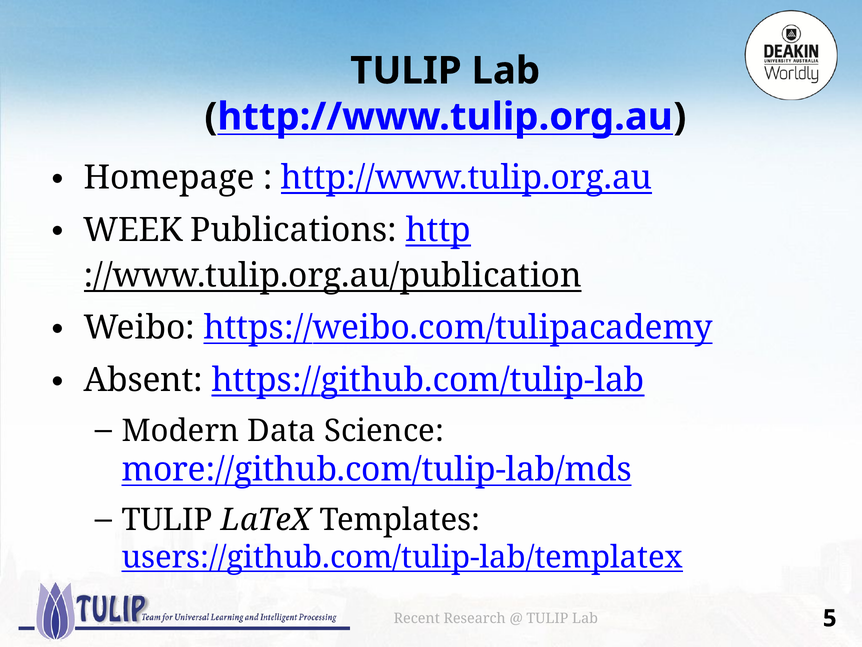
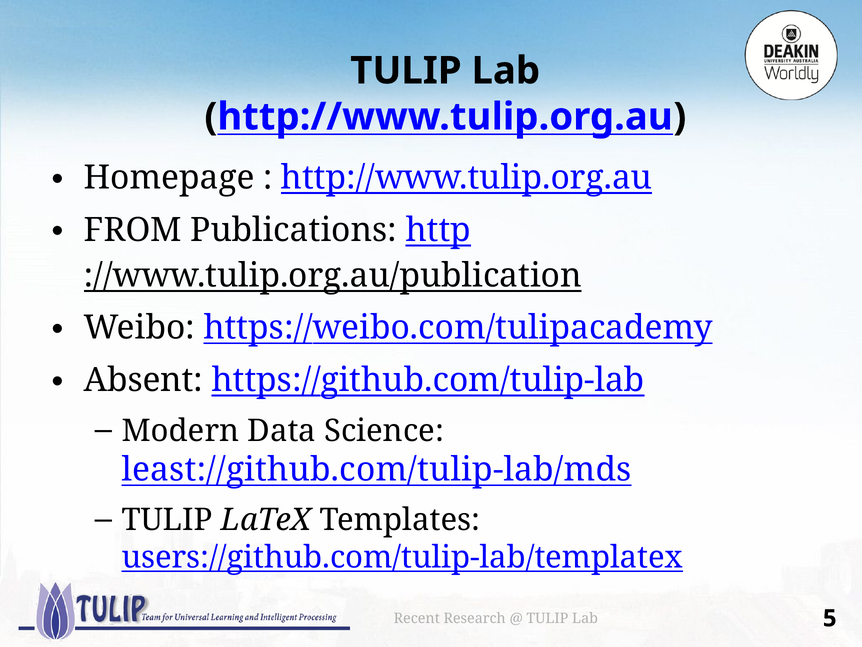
WEEK: WEEK -> FROM (133, 230)
more://github.com/tulip-lab/mds: more://github.com/tulip-lab/mds -> least://github.com/tulip-lab/mds (377, 469)
